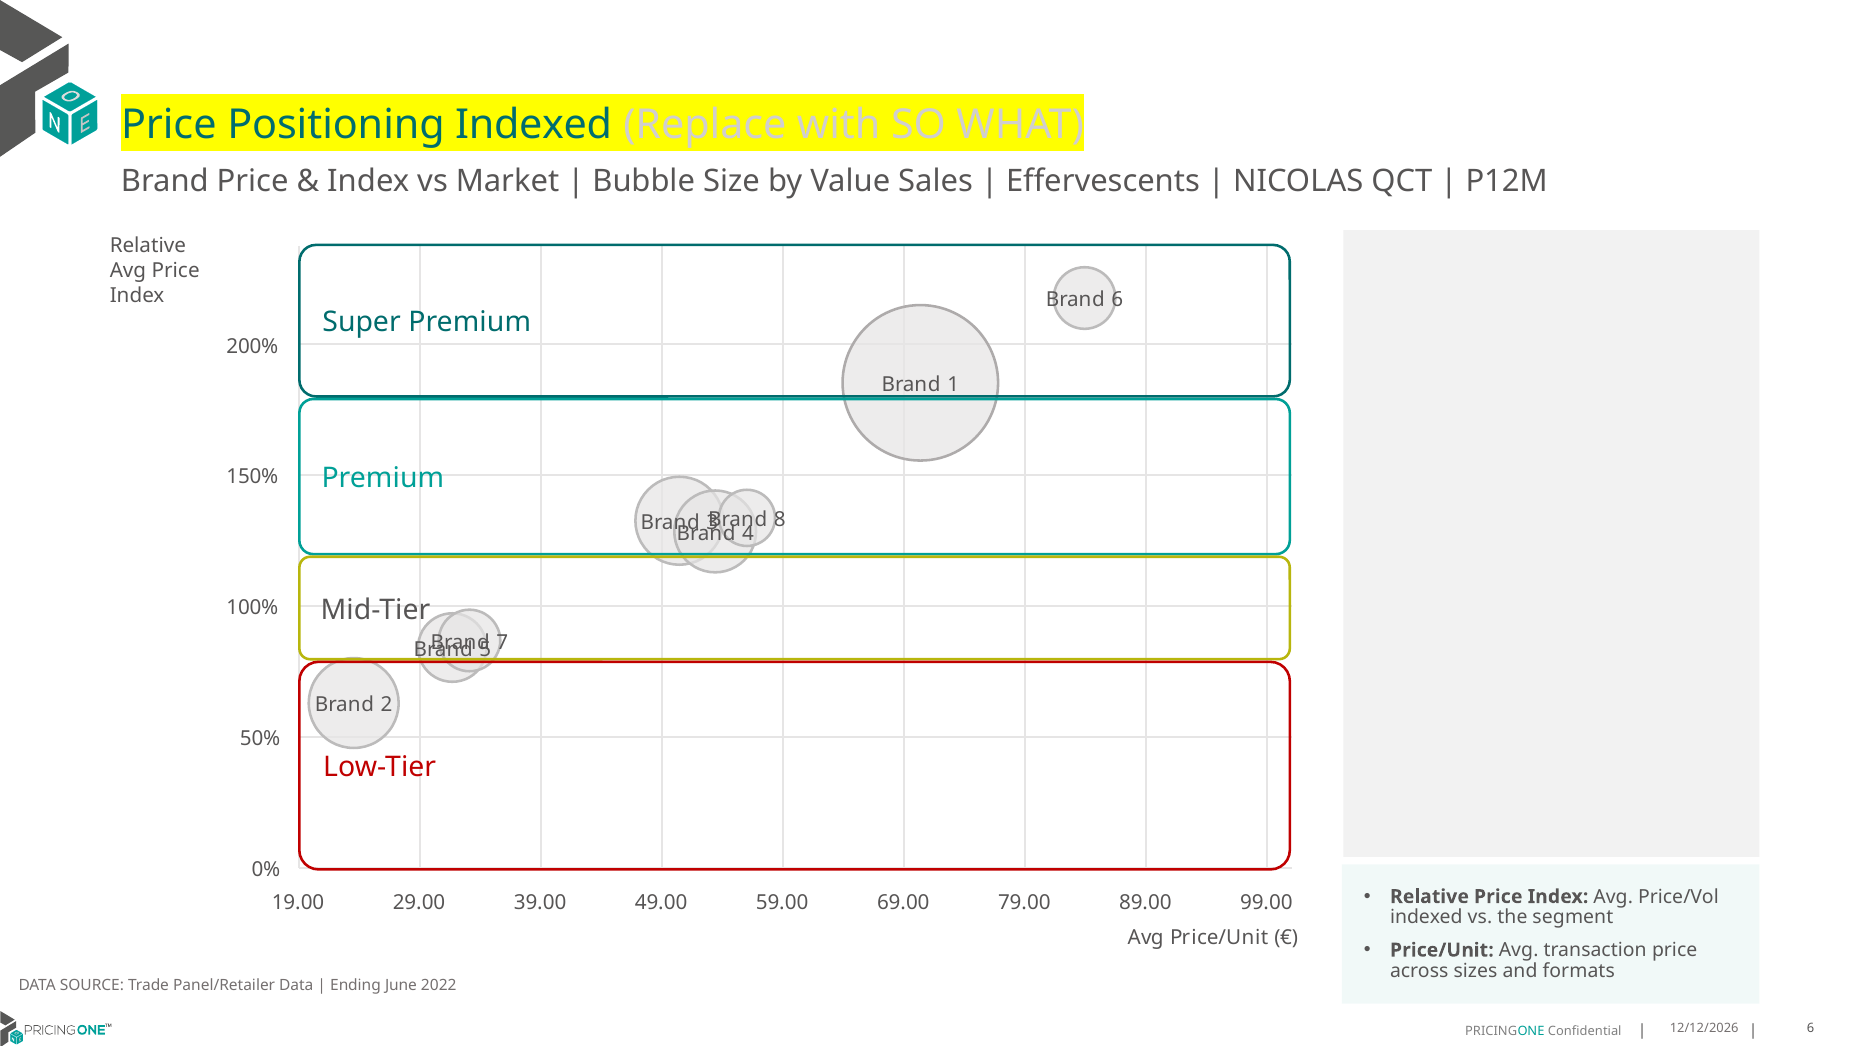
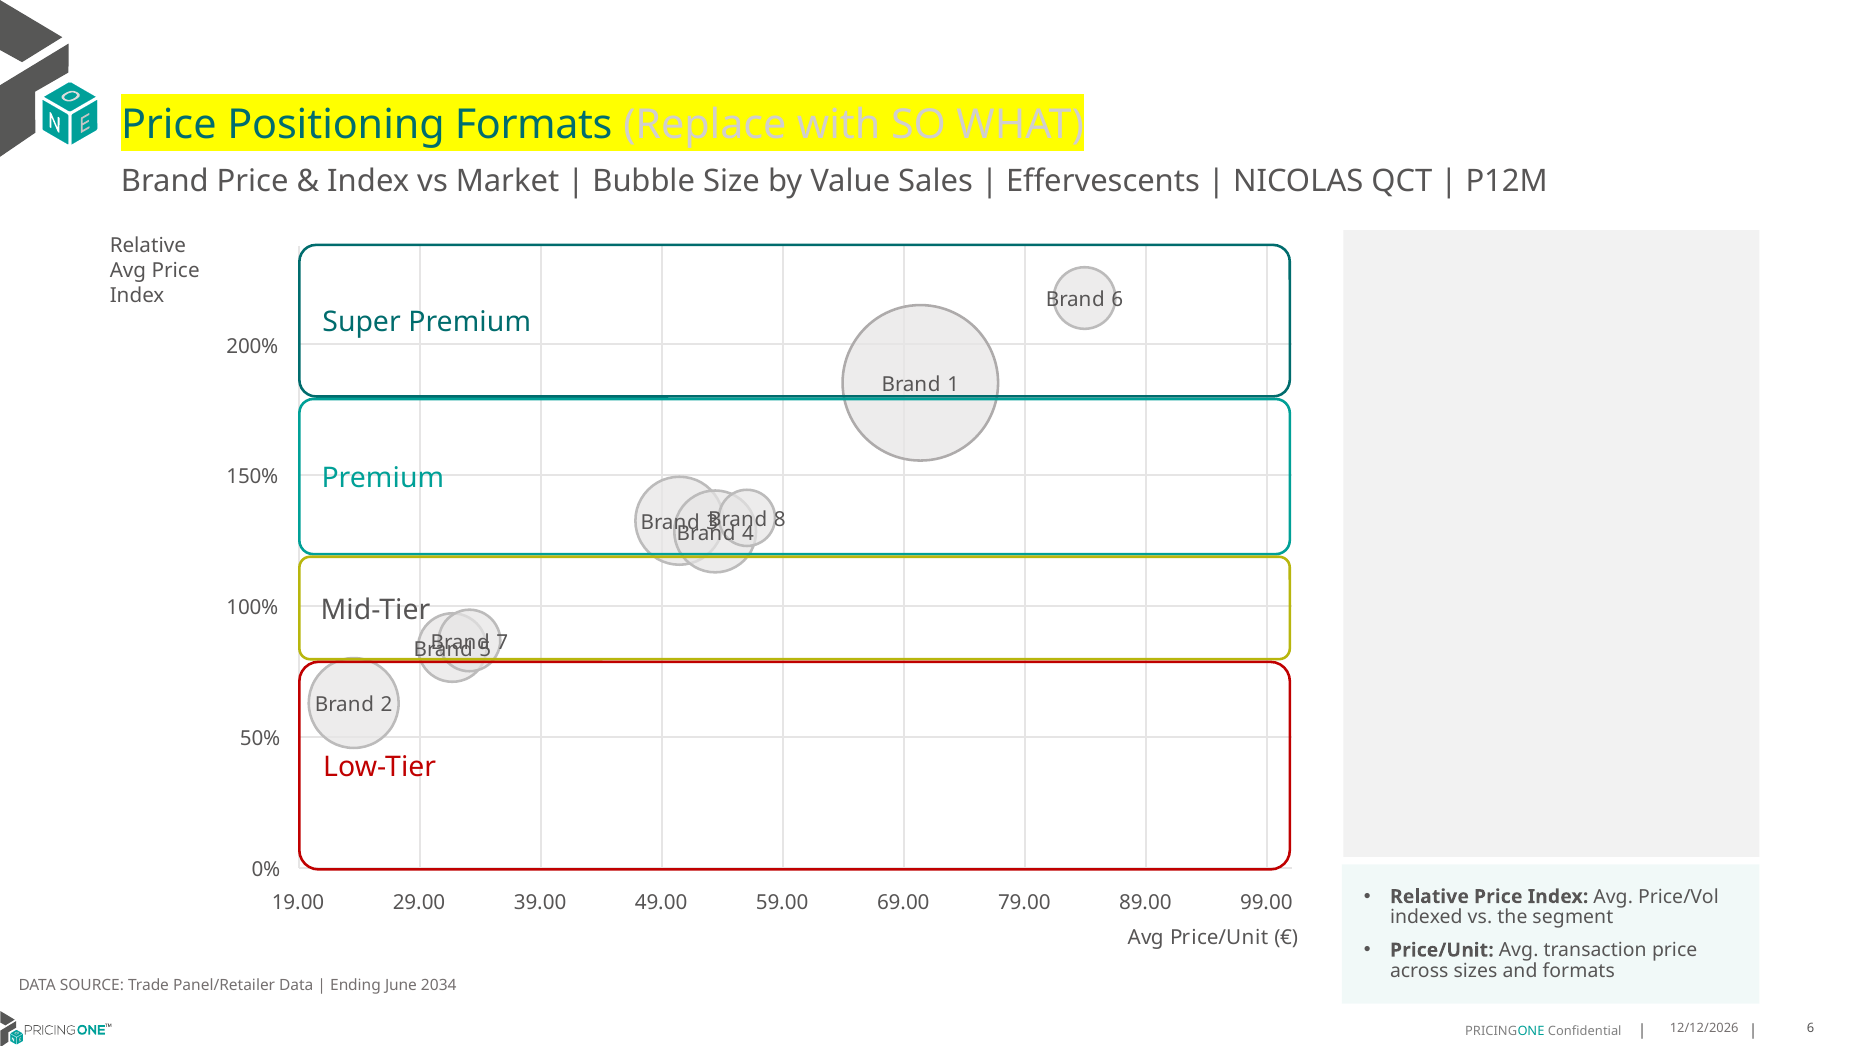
Positioning Indexed: Indexed -> Formats (534, 125)
2022: 2022 -> 2034 (439, 985)
